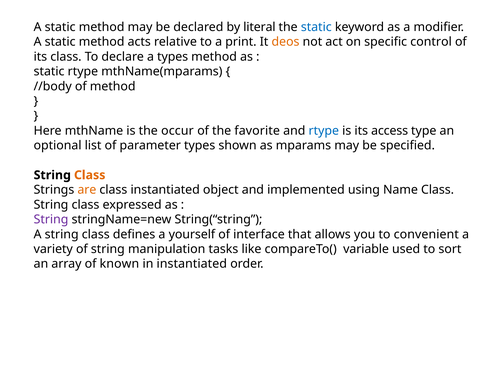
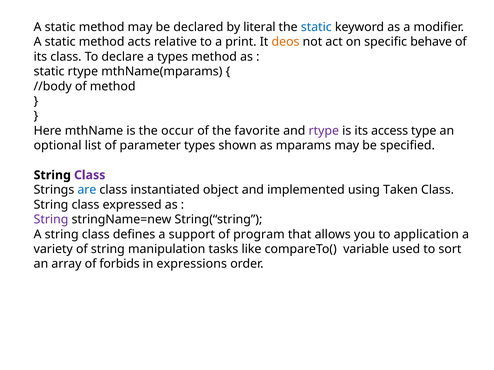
control: control -> behave (431, 42)
rtype colour: blue -> purple (324, 131)
Class colour: orange -> purple (90, 175)
are colour: orange -> blue (87, 190)
Name: Name -> Taken (401, 190)
yourself: yourself -> support (192, 235)
interface: interface -> program (259, 235)
convenient: convenient -> application (426, 235)
known: known -> forbids (120, 264)
in instantiated: instantiated -> expressions (192, 264)
